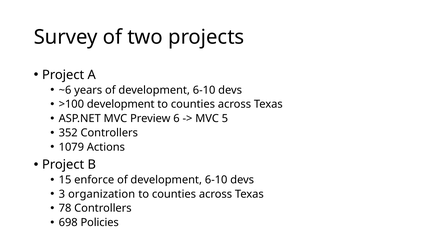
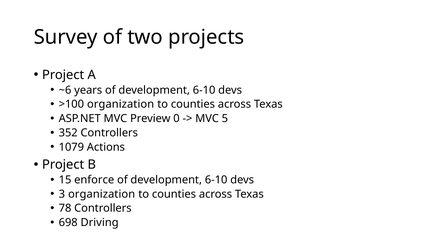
>100 development: development -> organization (121, 104)
6: 6 -> 0 (176, 119)
Policies: Policies -> Driving (100, 223)
